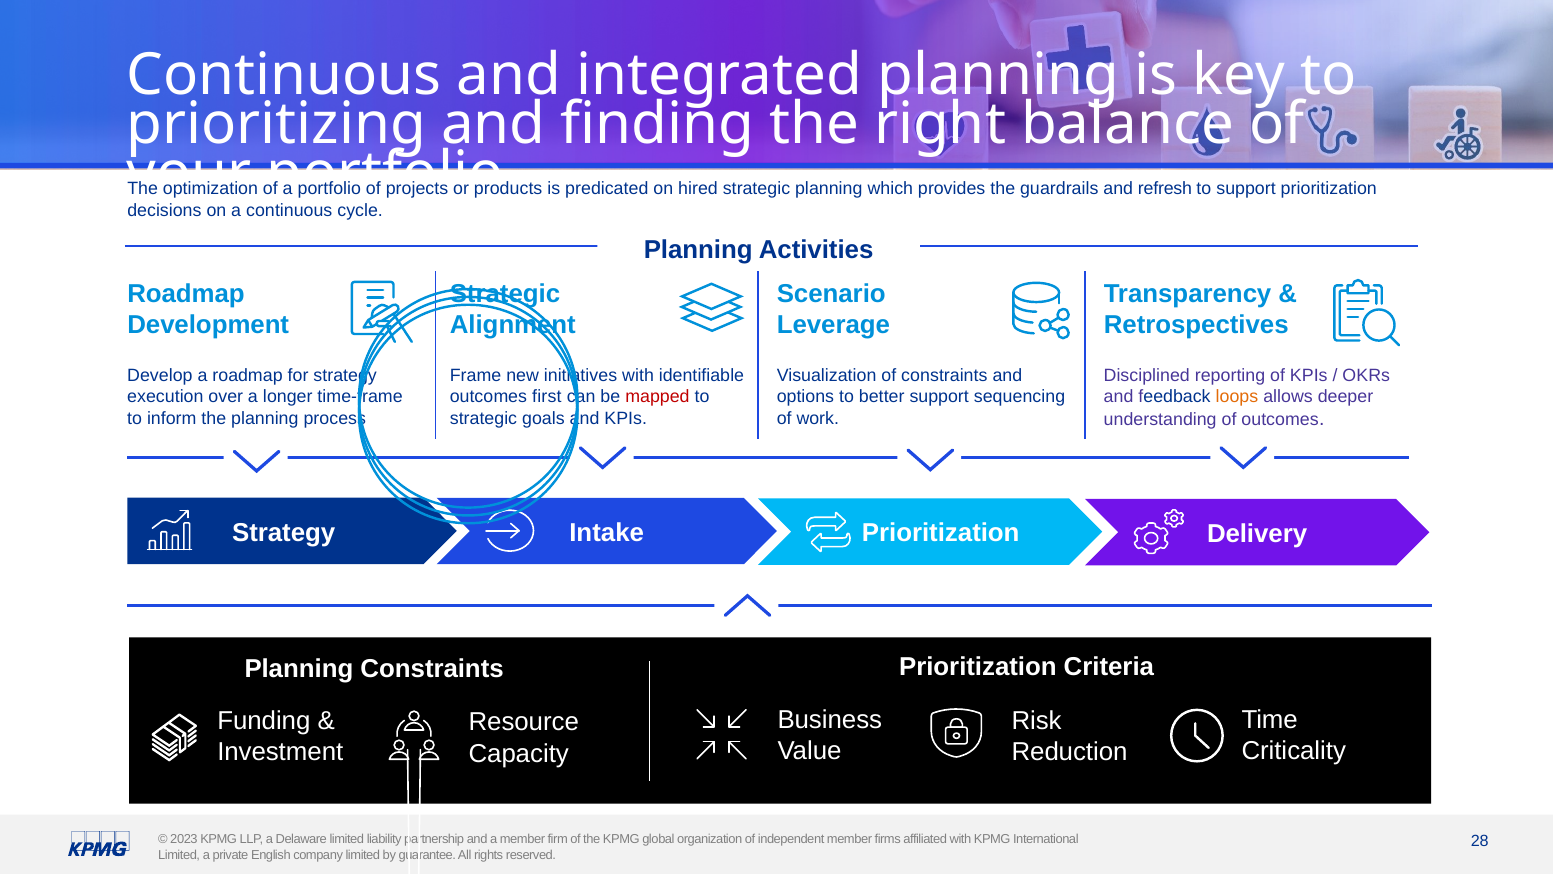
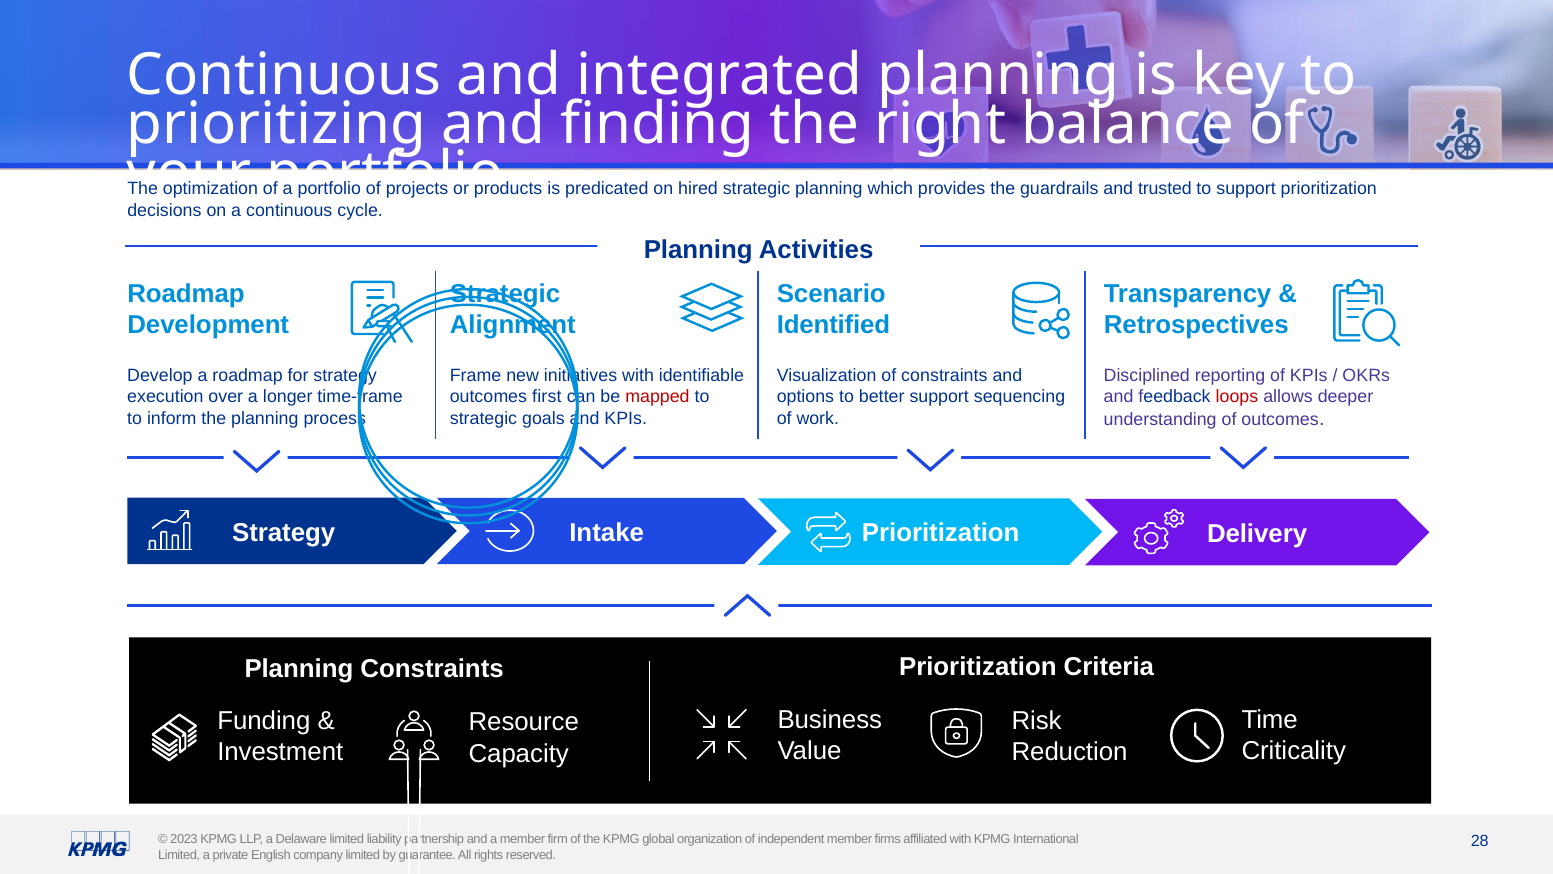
refresh: refresh -> trusted (1165, 189)
Leverage: Leverage -> Identified (833, 325)
loops colour: orange -> red (1237, 397)
